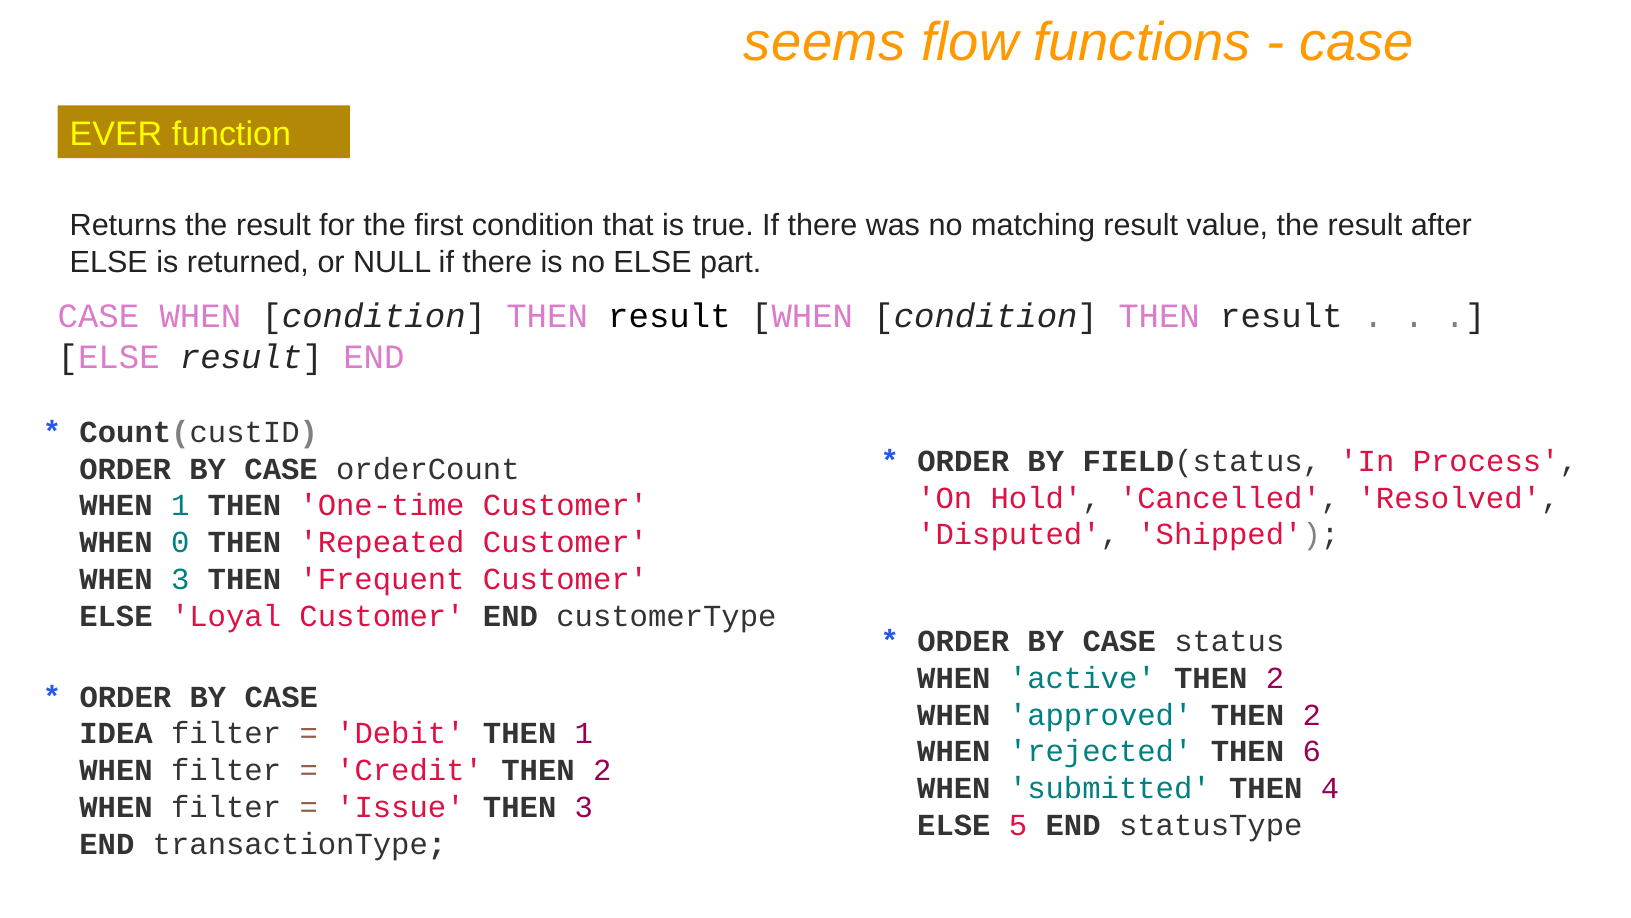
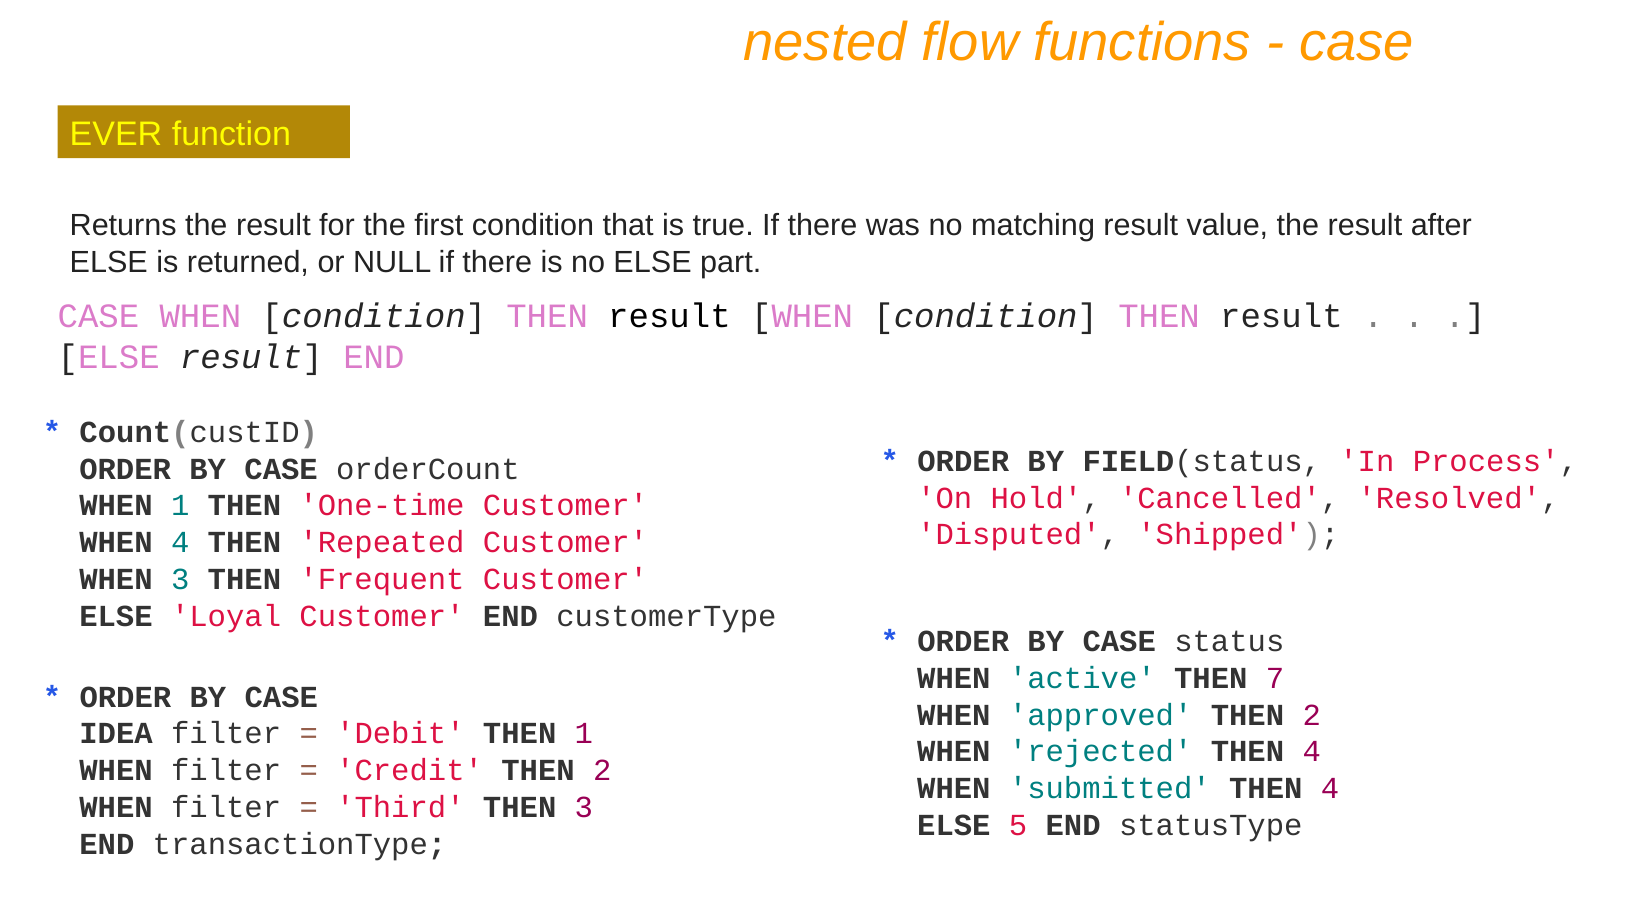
seems: seems -> nested (825, 42)
WHEN 0: 0 -> 4 (180, 542)
active THEN 2: 2 -> 7 (1275, 678)
rejected THEN 6: 6 -> 4 (1312, 751)
Issue: Issue -> Third (400, 807)
